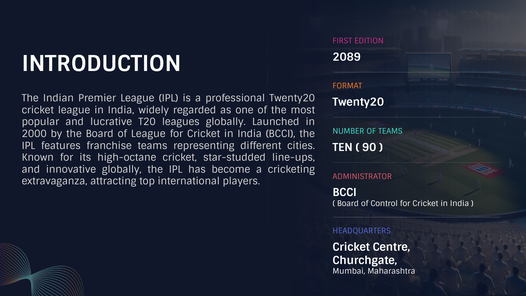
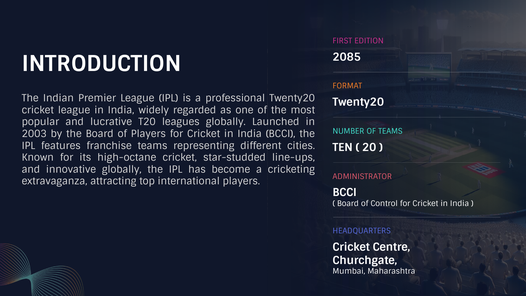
2089: 2089 -> 2085 (347, 57)
2000: 2000 -> 2003 (34, 134)
of League: League -> Players (148, 134)
90: 90 -> 20 (369, 147)
